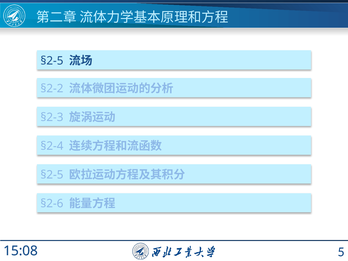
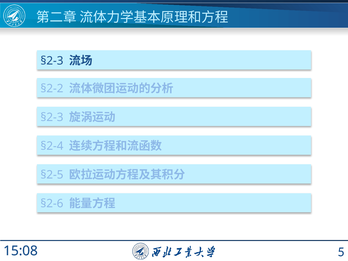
§2-5: §2-5 -> §2-3 (52, 61)
